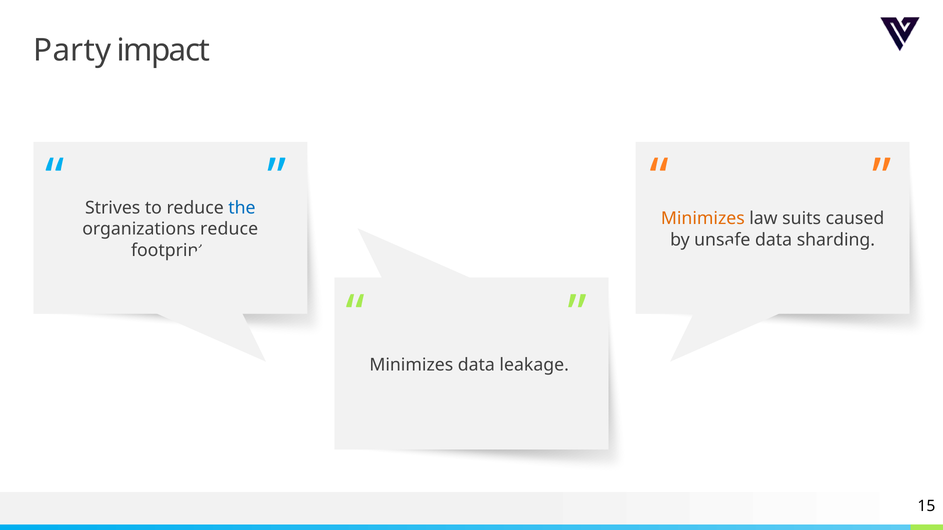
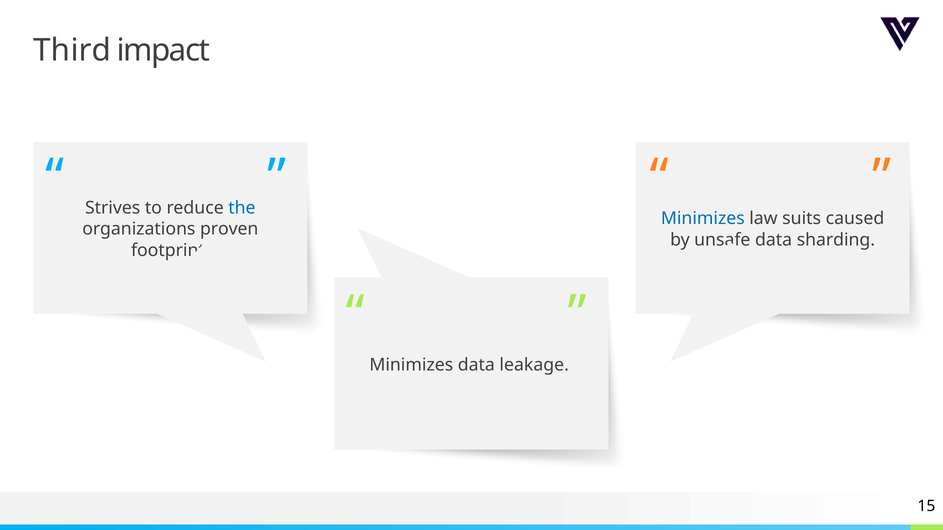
Party: Party -> Third (72, 50)
Minimizes colour: orange -> blue (703, 219)
organizations reduce: reduce -> proven (229, 229)
